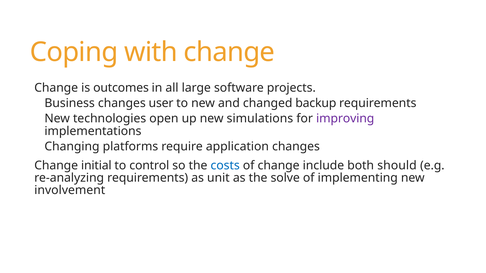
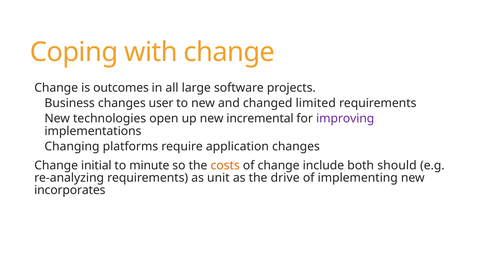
backup: backup -> limited (316, 103)
simulations: simulations -> incremental (260, 119)
control: control -> minute (149, 166)
costs colour: blue -> orange (225, 166)
solve: solve -> drive (285, 178)
involvement: involvement -> incorporates (70, 190)
